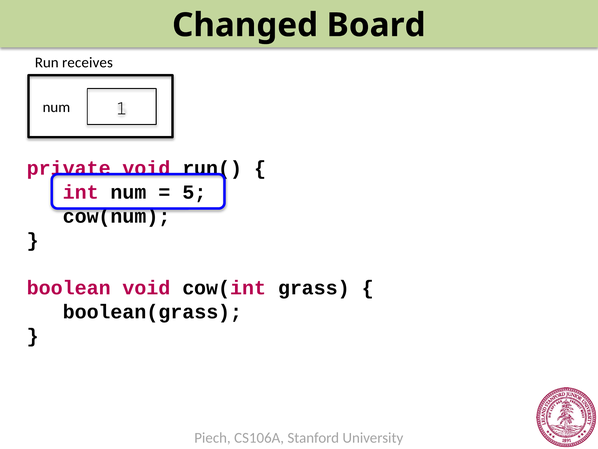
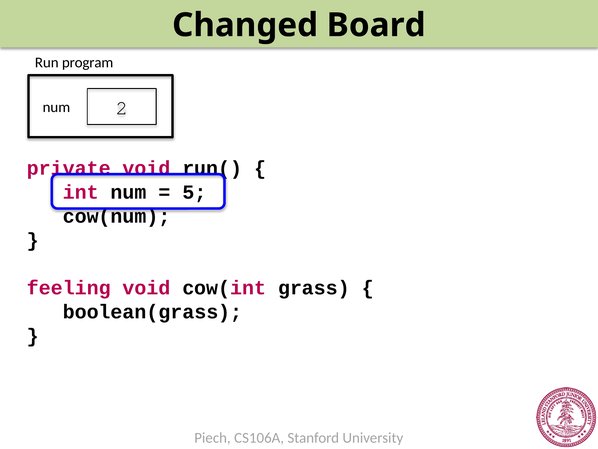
receives: receives -> program (88, 63)
1: 1 -> 2 (122, 108)
boolean: boolean -> feeling (69, 288)
